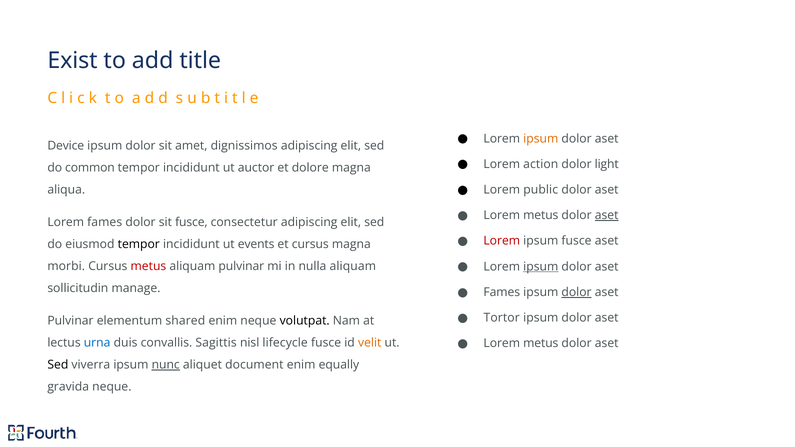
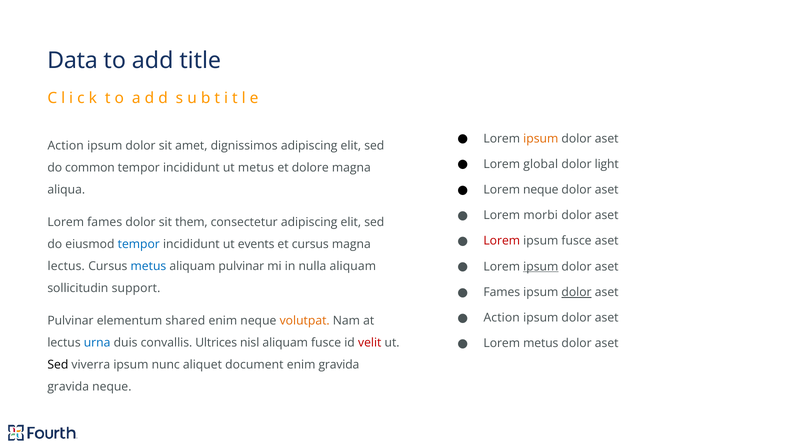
Exist: Exist -> Data (73, 61)
Device: Device -> Action (66, 146)
action: action -> global (541, 164)
ut auctor: auctor -> metus (256, 168)
Lorem public: public -> neque (541, 190)
metus: metus -> morbi (541, 215)
aset underline: present -> none (607, 215)
sit fusce: fusce -> them (191, 223)
tempor colour: black -> blue (139, 244)
morbi: morbi -> lectus (66, 266)
metus colour: red -> blue (148, 266)
manage: manage -> support (136, 288)
Tortor: Tortor -> Action (502, 318)
volutpat colour: black -> orange (305, 321)
Sagittis: Sagittis -> Ultrices (216, 343)
nisl lifecycle: lifecycle -> aliquam (285, 343)
velit colour: orange -> red (370, 343)
nunc underline: present -> none (166, 365)
enim equally: equally -> gravida (339, 365)
